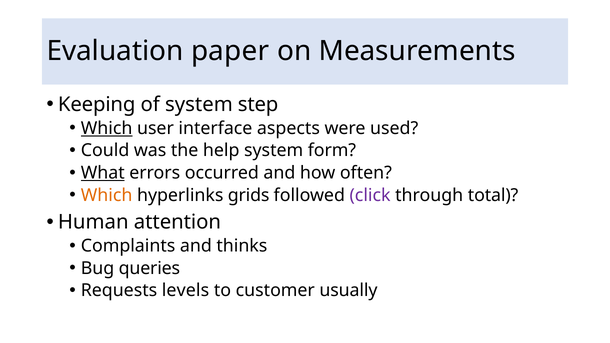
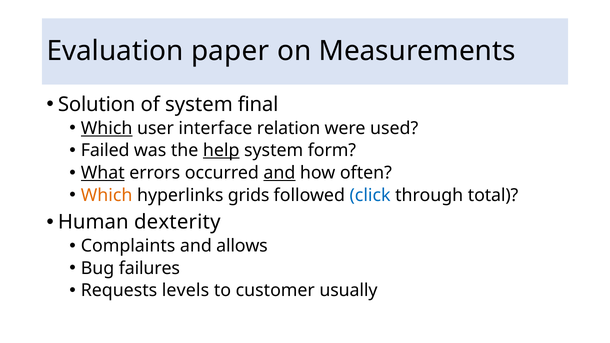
Keeping: Keeping -> Solution (97, 104)
step: step -> final (258, 104)
aspects: aspects -> relation (289, 128)
Could: Could -> Failed (105, 151)
help underline: none -> present (221, 151)
and underline: none -> present (279, 173)
click colour: purple -> blue (370, 195)
attention: attention -> dexterity (177, 222)
thinks: thinks -> allows (242, 246)
queries: queries -> failures (149, 268)
